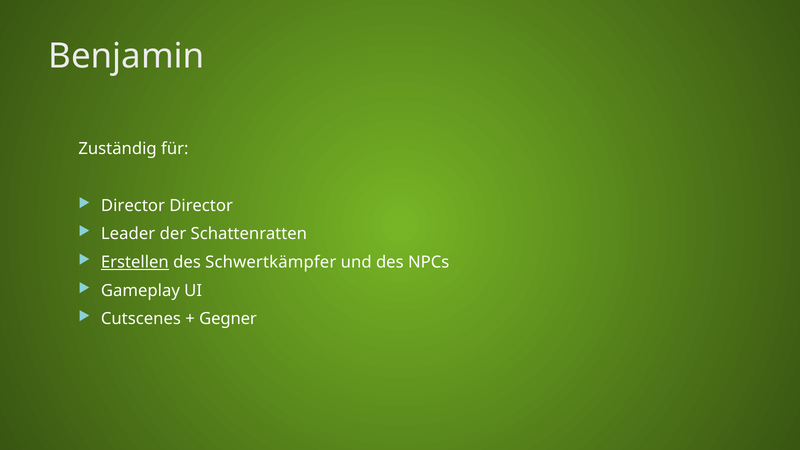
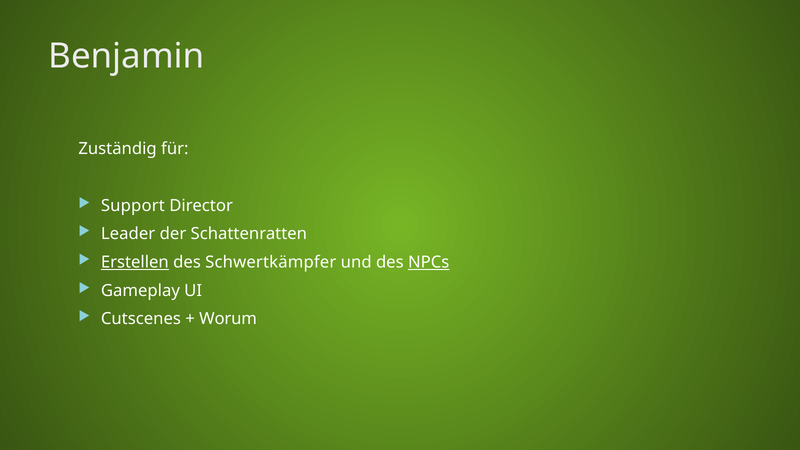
Director: Director -> Support (133, 206)
NPCs underline: none -> present (429, 262)
Gegner: Gegner -> Worum (228, 319)
